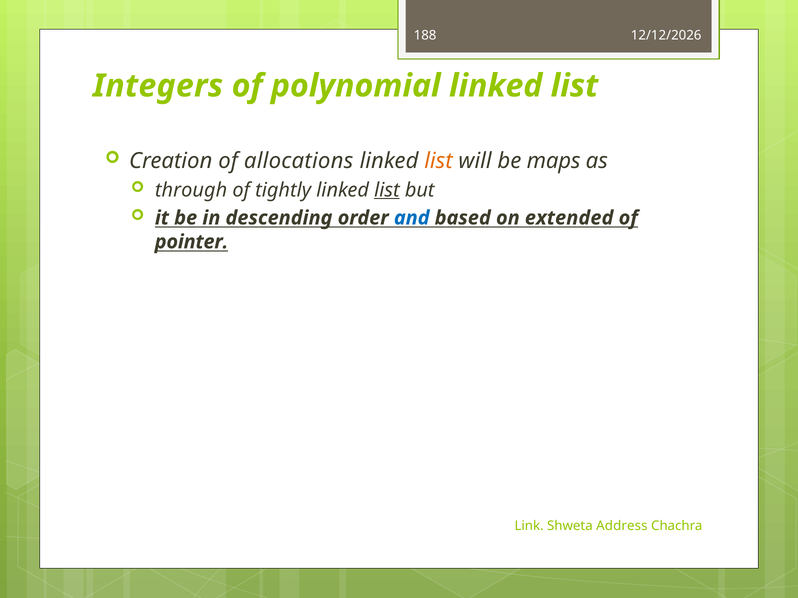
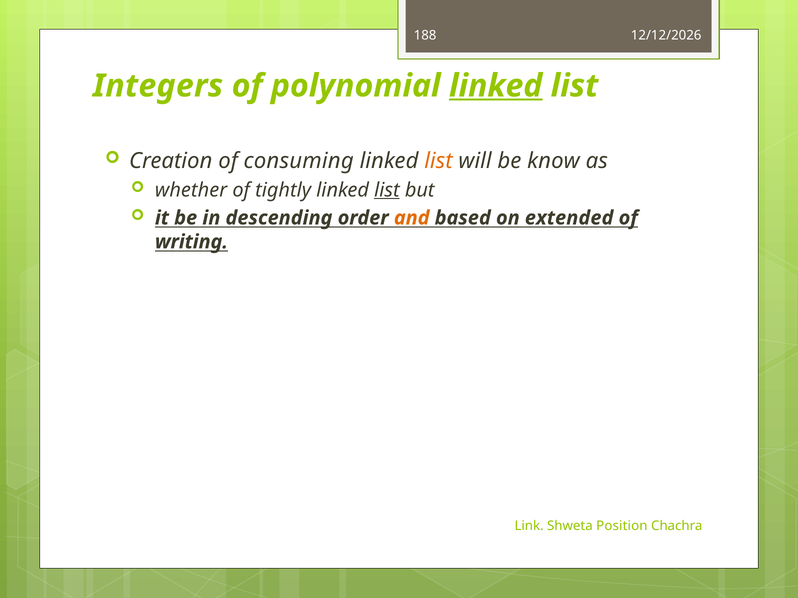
linked underline: none -> present (496, 86)
allocations: allocations -> consuming (299, 161)
maps: maps -> know (553, 161)
through: through -> whether (191, 190)
and colour: blue -> orange (412, 218)
pointer: pointer -> writing (191, 242)
Address: Address -> Position (622, 526)
